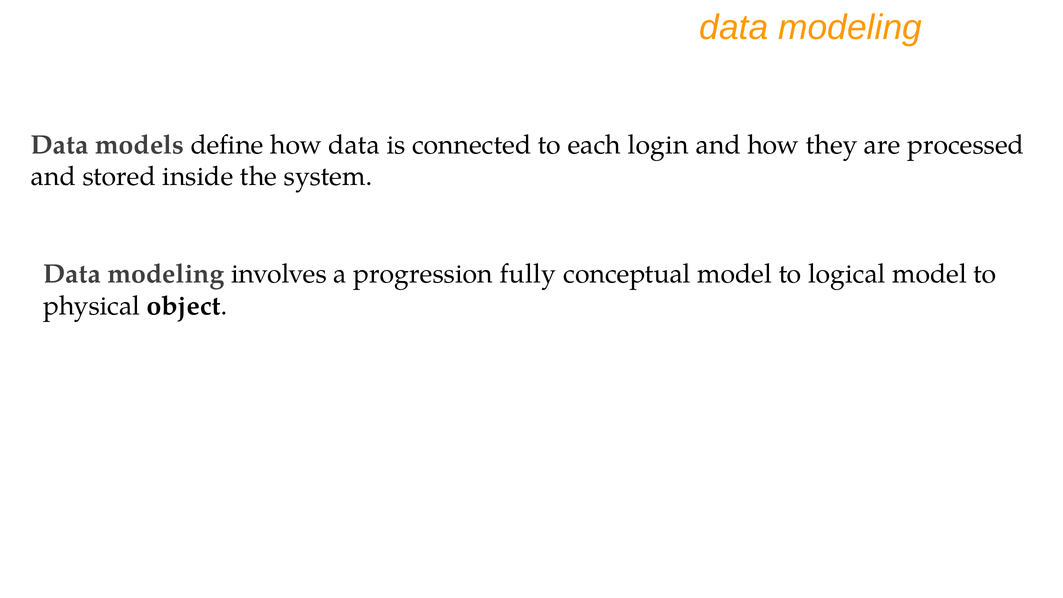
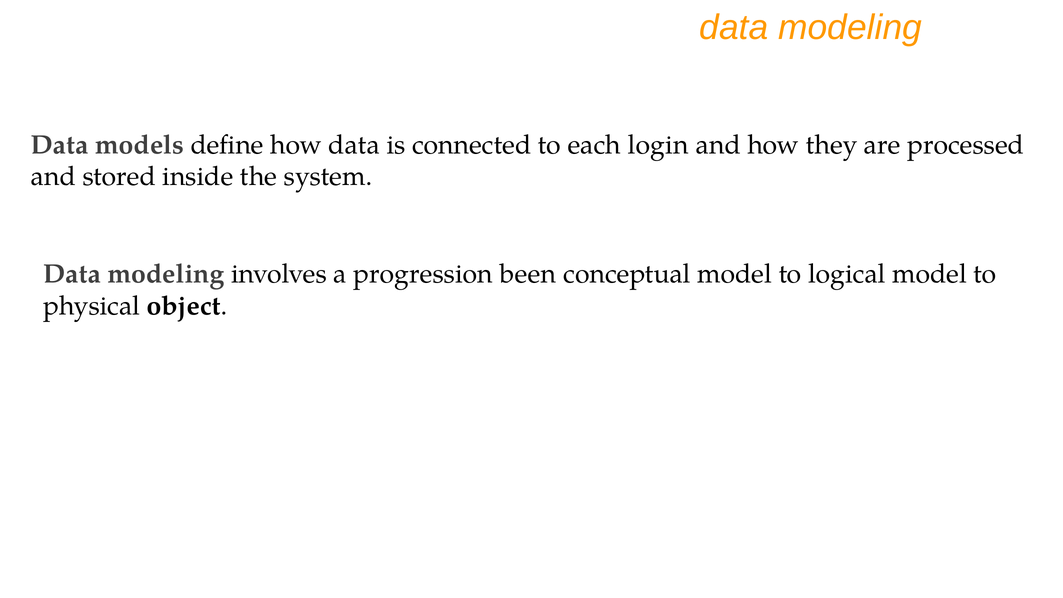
fully: fully -> been (528, 274)
